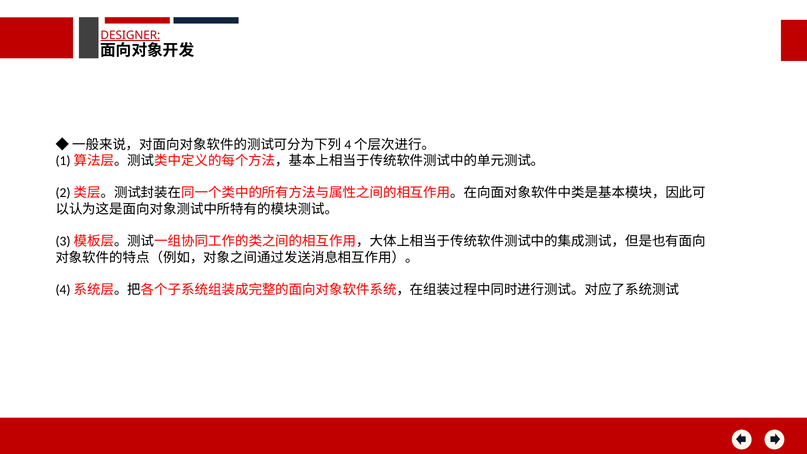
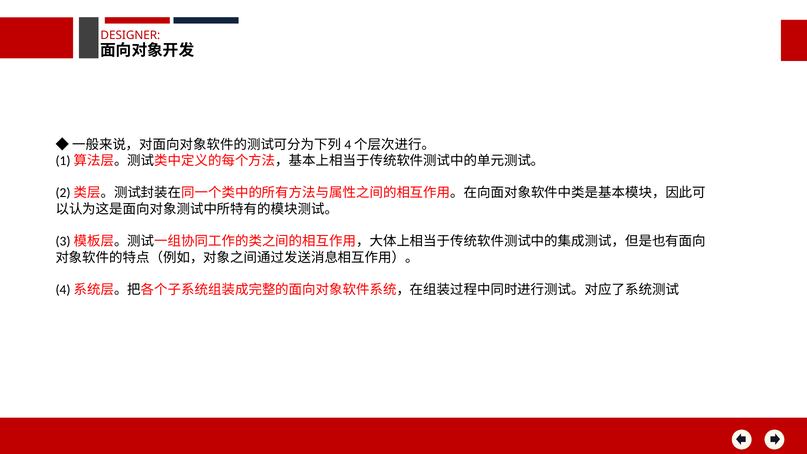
DESIGNER underline: present -> none (130, 35)
